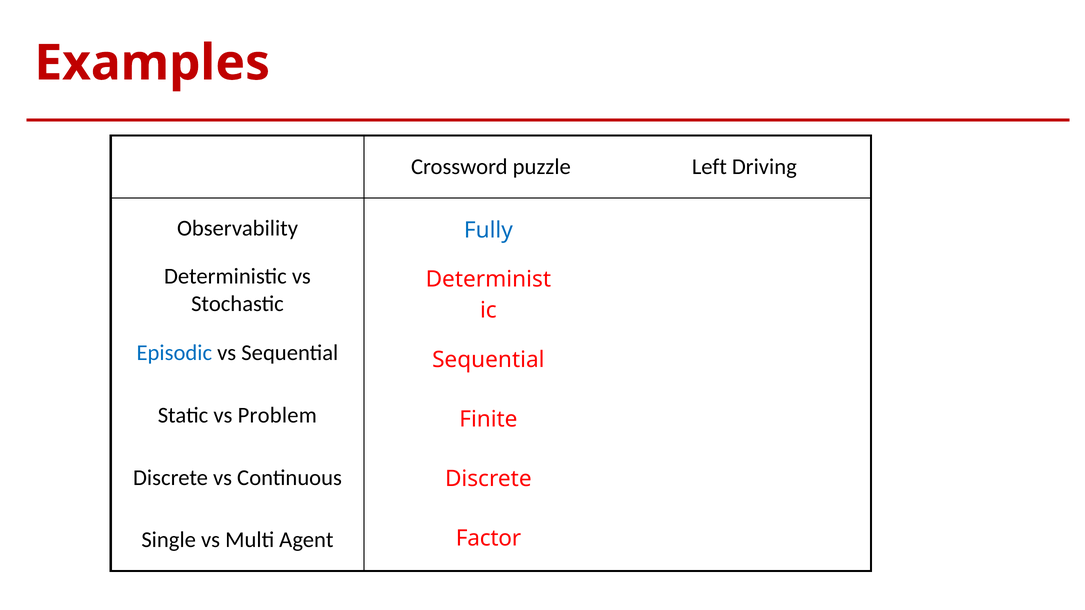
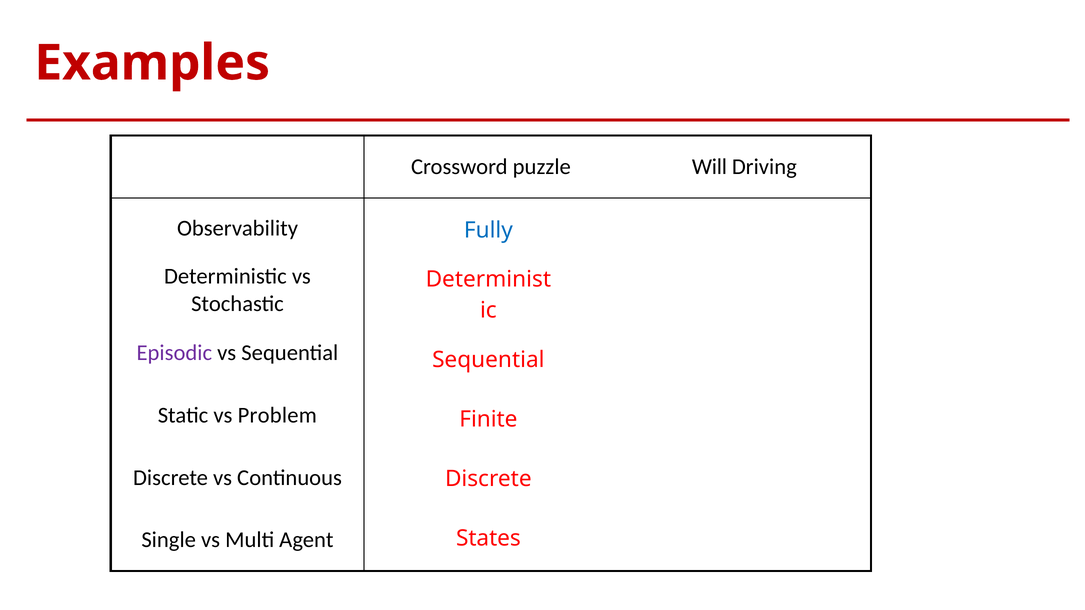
Left: Left -> Will (709, 167)
Episodic colour: blue -> purple (174, 353)
Factor: Factor -> States (488, 539)
